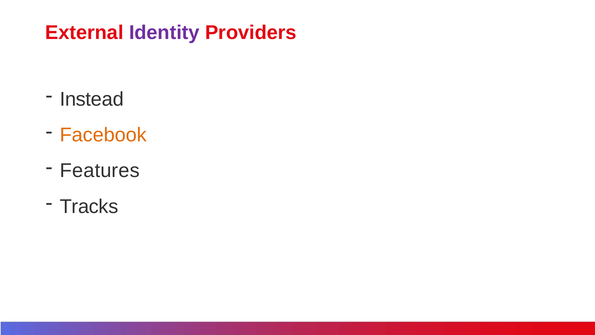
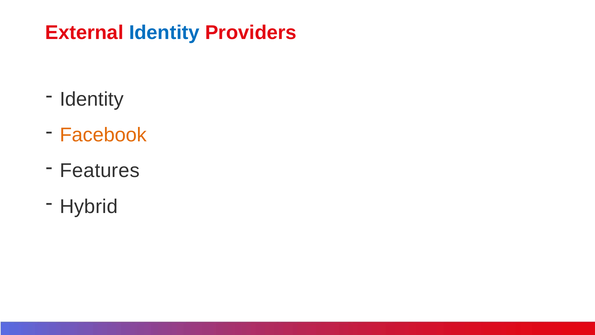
Identity colour: purple -> blue (164, 33)
Instead: Instead -> Identity (92, 99)
Tracks: Tracks -> Hybrid (89, 206)
